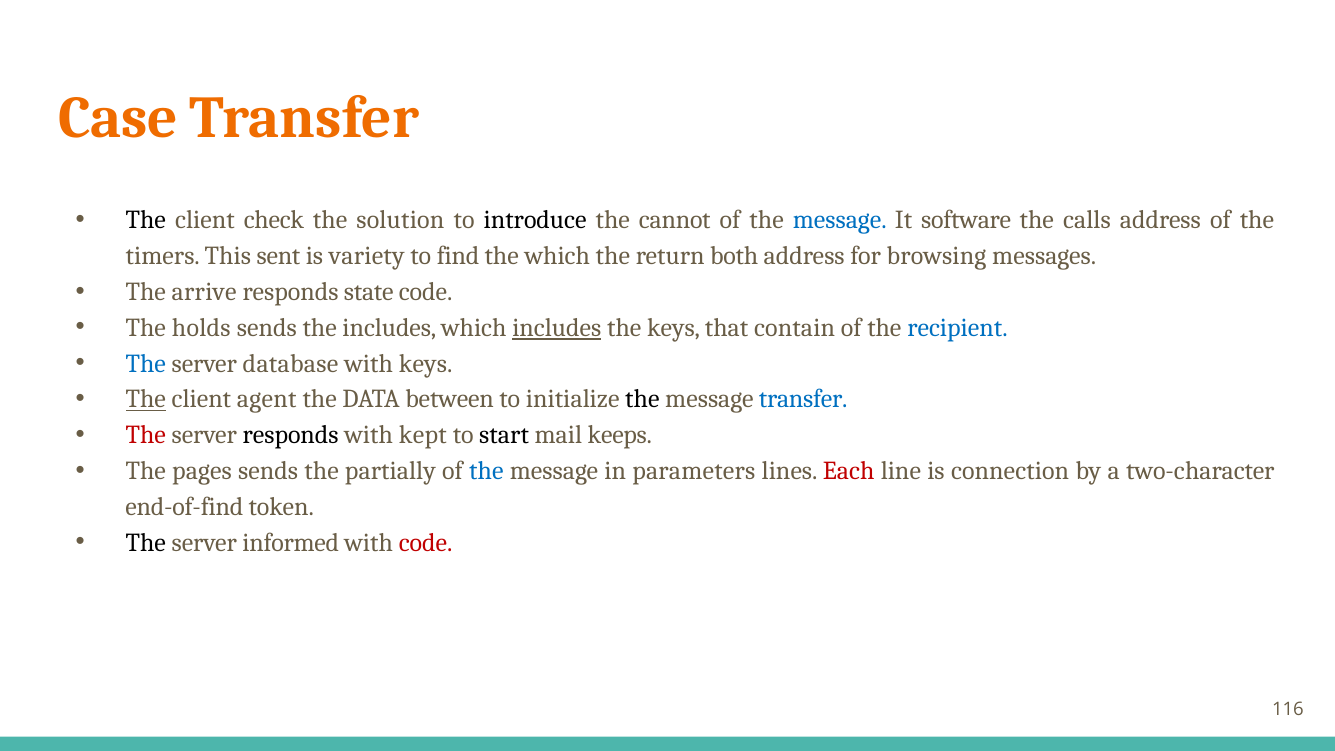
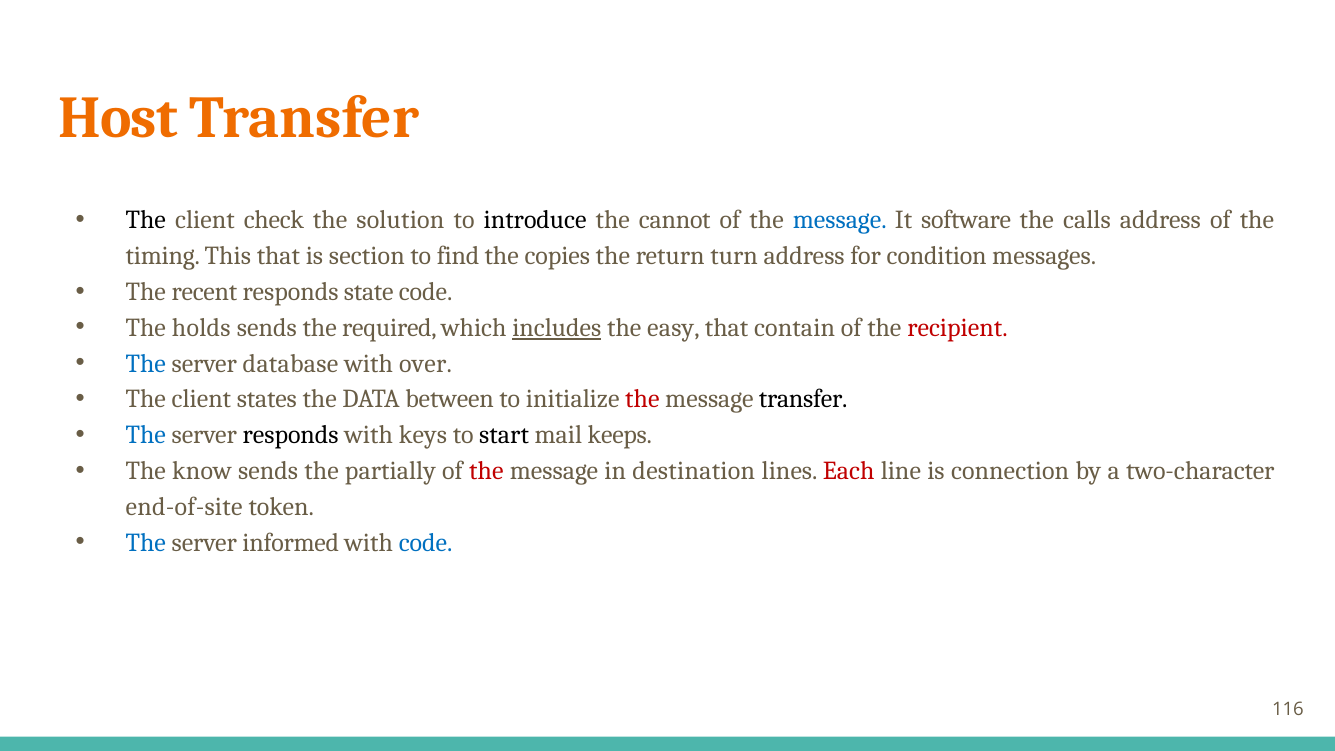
Case: Case -> Host (118, 118)
timers: timers -> timing (163, 256)
This sent: sent -> that (278, 256)
variety: variety -> section (367, 256)
the which: which -> copies (557, 256)
both: both -> turn (734, 256)
browsing: browsing -> condition (937, 256)
arrive: arrive -> recent (204, 292)
the includes: includes -> required (390, 328)
the keys: keys -> easy (673, 328)
recipient colour: blue -> red (957, 328)
with keys: keys -> over (426, 363)
The underline: present -> none (146, 399)
agent: agent -> states (267, 399)
the colour: black -> red (642, 399)
transfer colour: blue -> black (803, 399)
The colour: red -> blue (146, 435)
kept: kept -> keys (423, 435)
pages: pages -> know (202, 471)
the colour: blue -> red (486, 471)
parameters: parameters -> destination (694, 471)
end-of-find: end-of-find -> end-of-site (184, 507)
The colour: black -> blue (146, 542)
code colour: red -> blue (426, 542)
